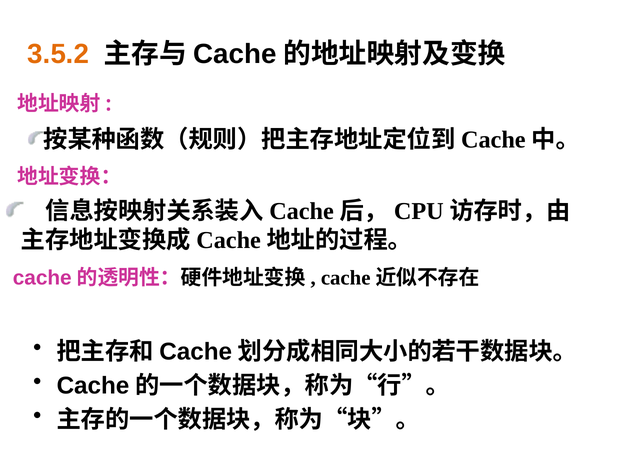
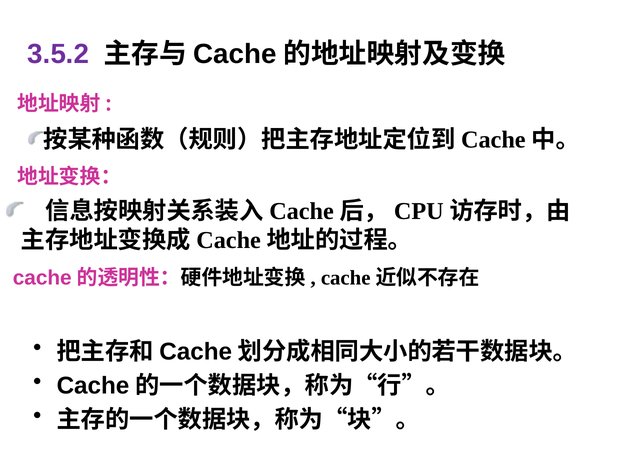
3.5.2 colour: orange -> purple (58, 54)
